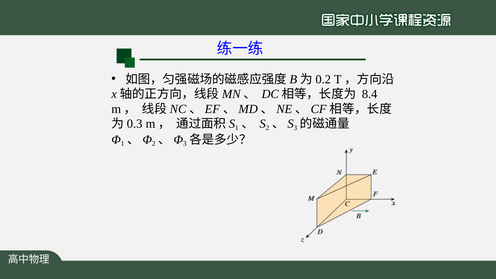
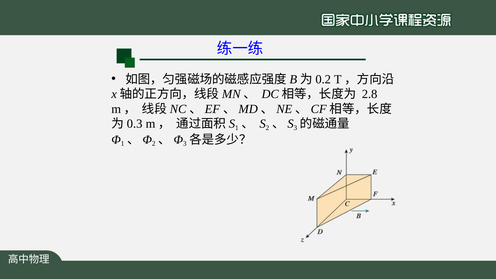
8.4: 8.4 -> 2.8 (370, 94)
